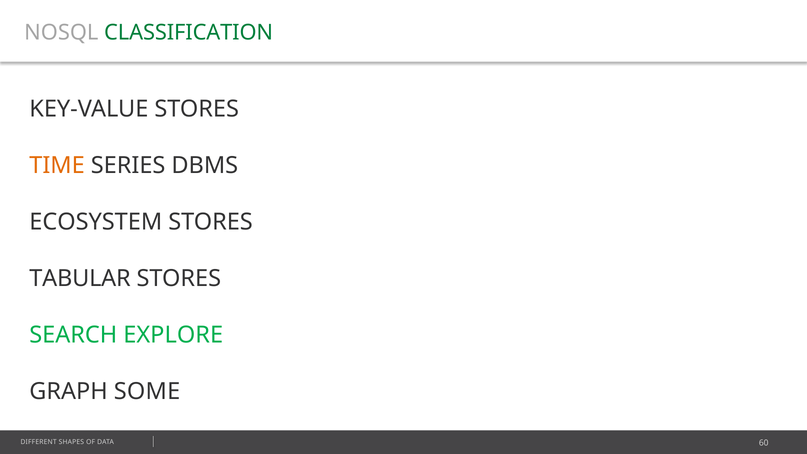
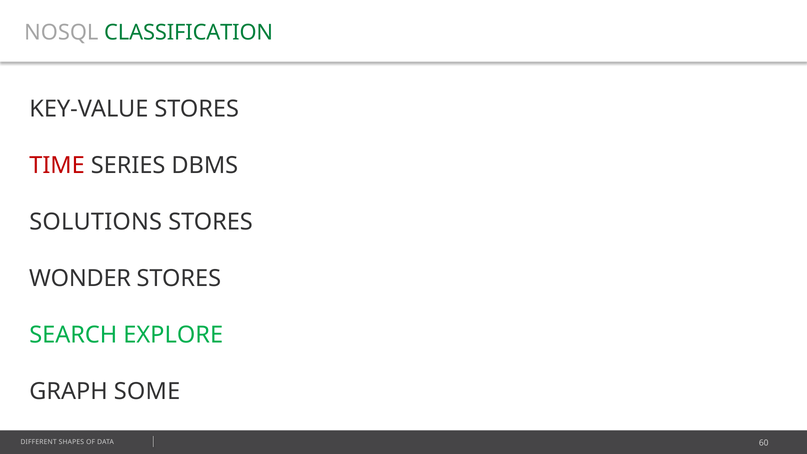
TIME colour: orange -> red (57, 165)
ECOSYSTEM: ECOSYSTEM -> SOLUTIONS (96, 222)
TABULAR: TABULAR -> WONDER (80, 278)
